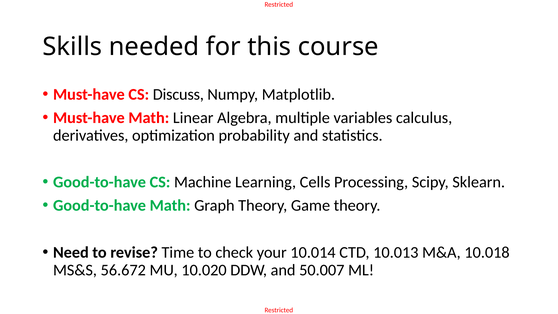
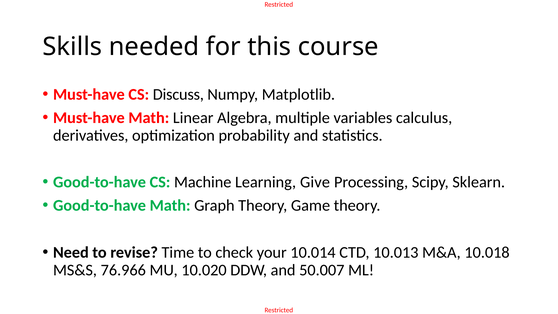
Cells: Cells -> Give (315, 182)
56.672: 56.672 -> 76.966 (123, 270)
